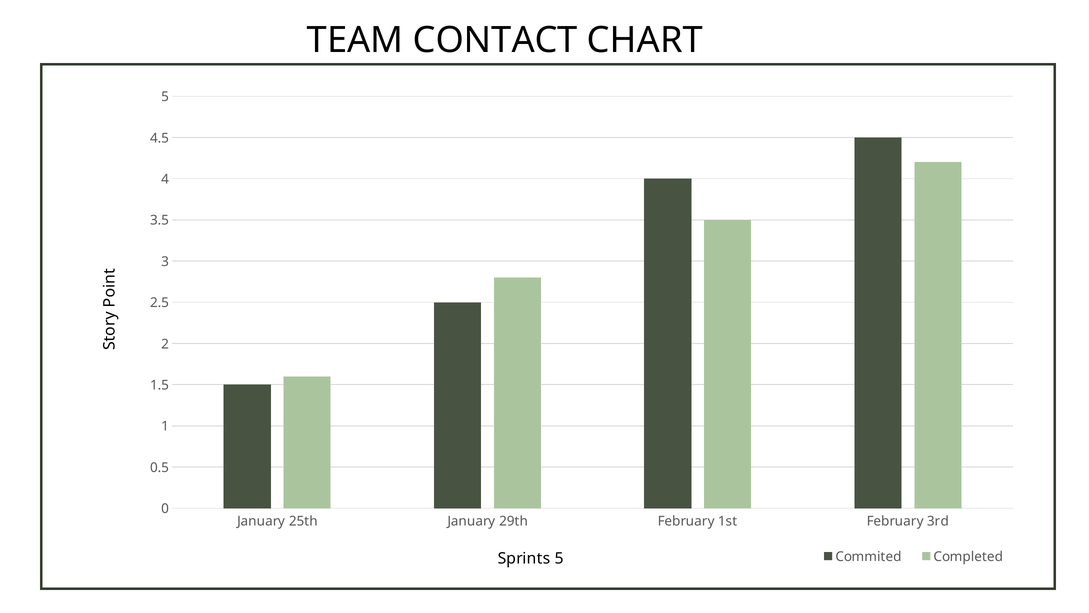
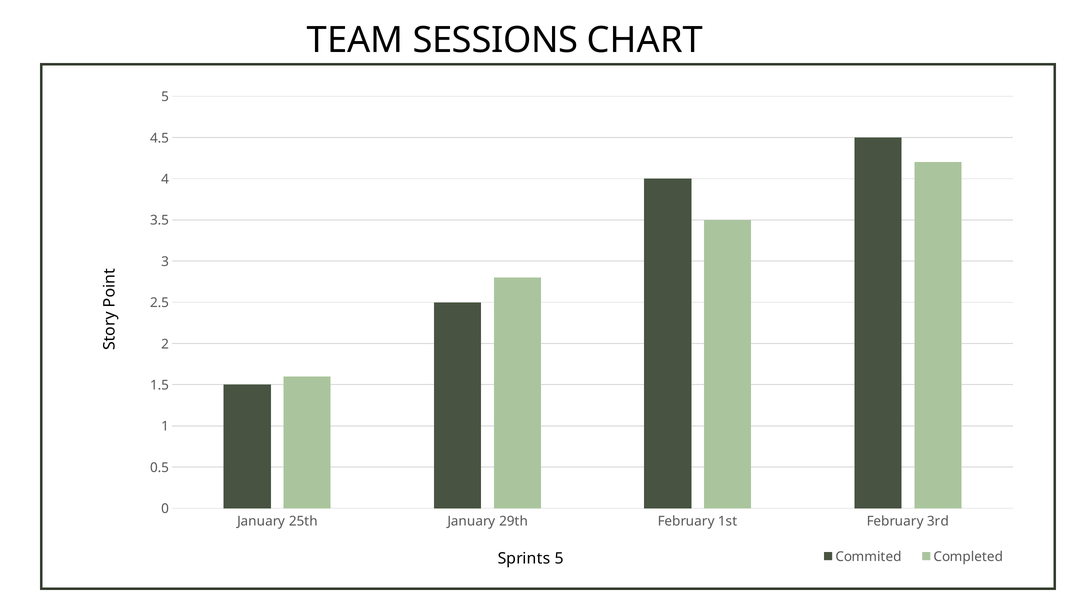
CONTACT: CONTACT -> SESSIONS (495, 40)
